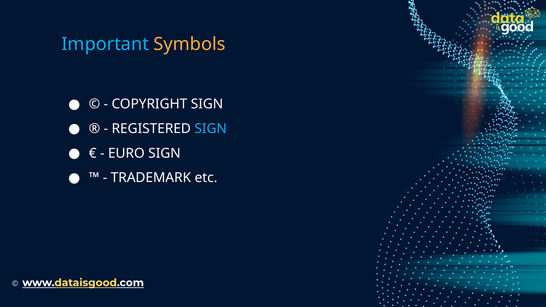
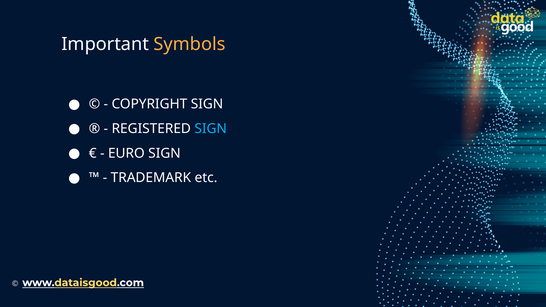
Important colour: light blue -> white (105, 44)
